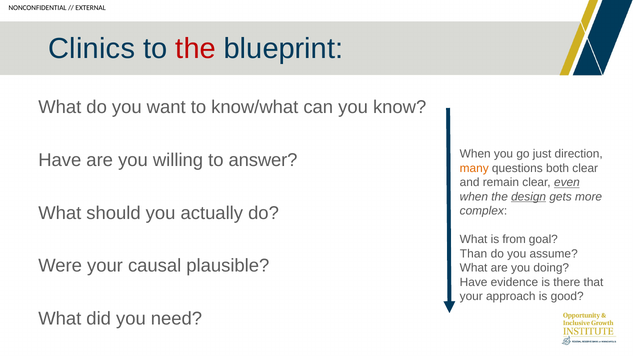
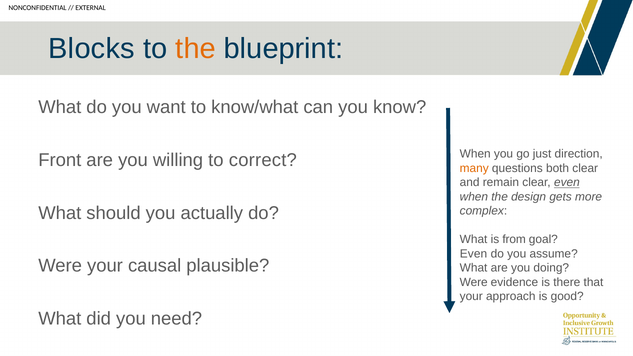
Clinics: Clinics -> Blocks (92, 49)
the colour: red -> orange (196, 49)
Have: Have -> Front (60, 160)
answer: answer -> correct (263, 160)
design underline: present -> none (529, 197)
Than: Than -> Even (474, 254)
Have: Have -> Were (474, 282)
